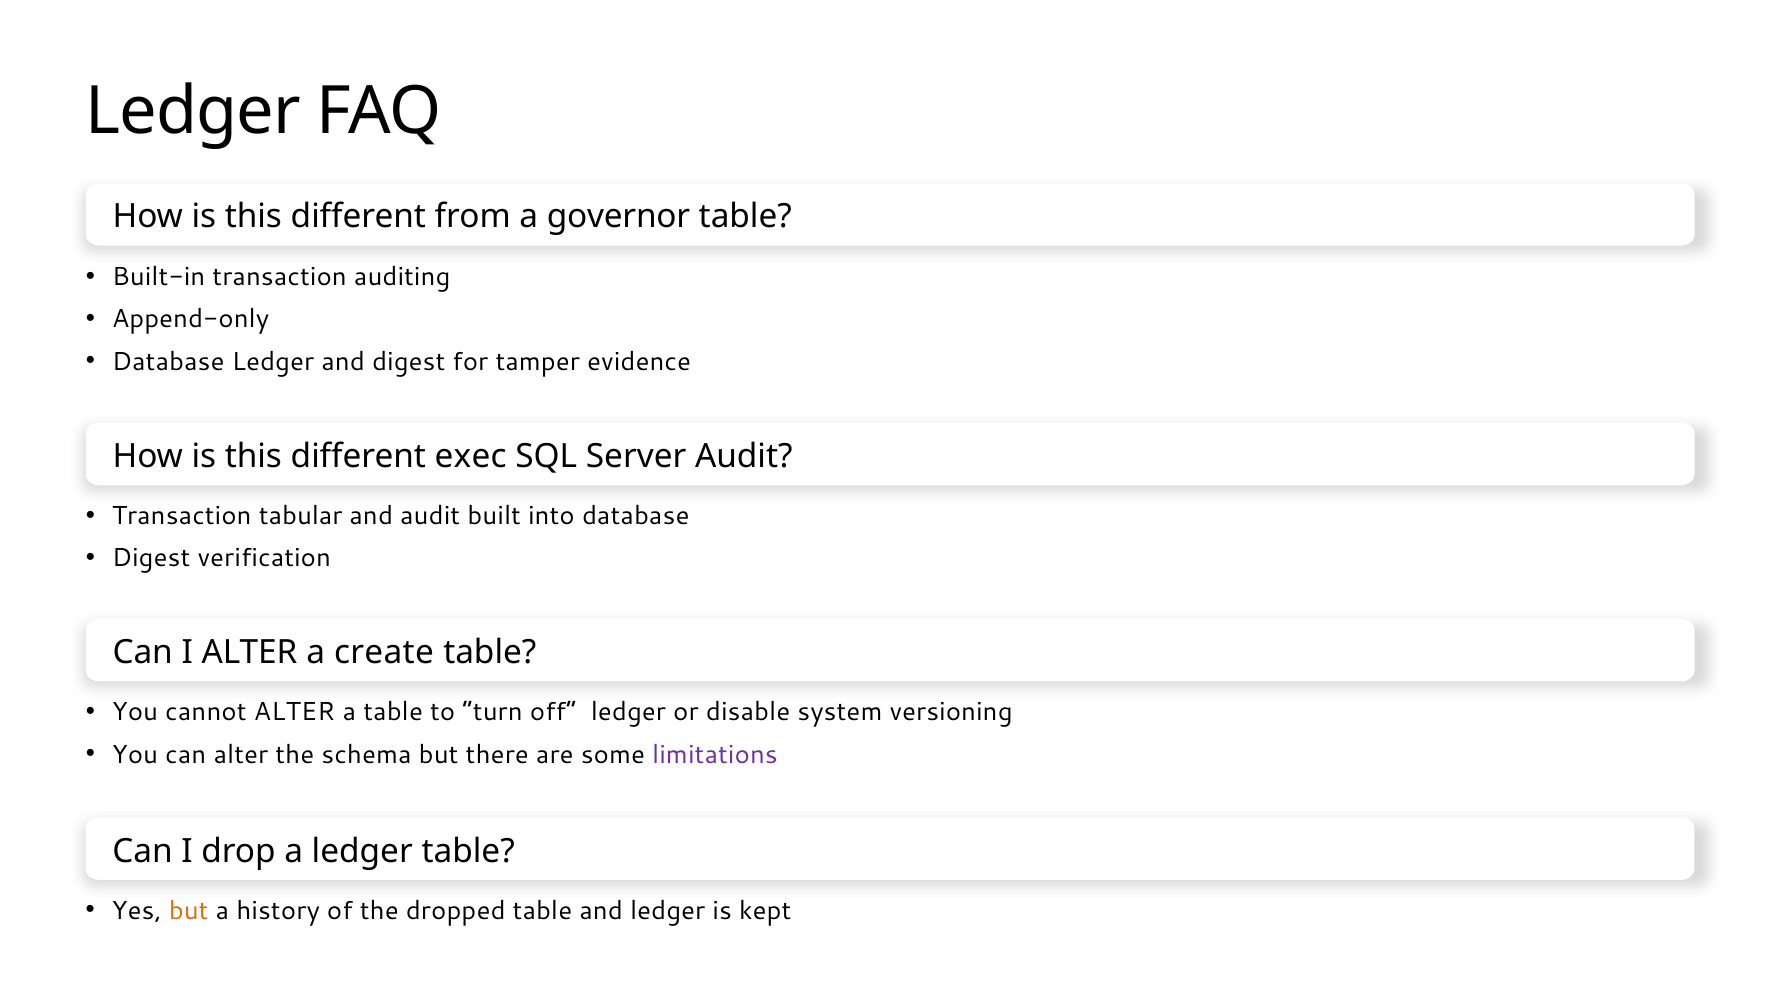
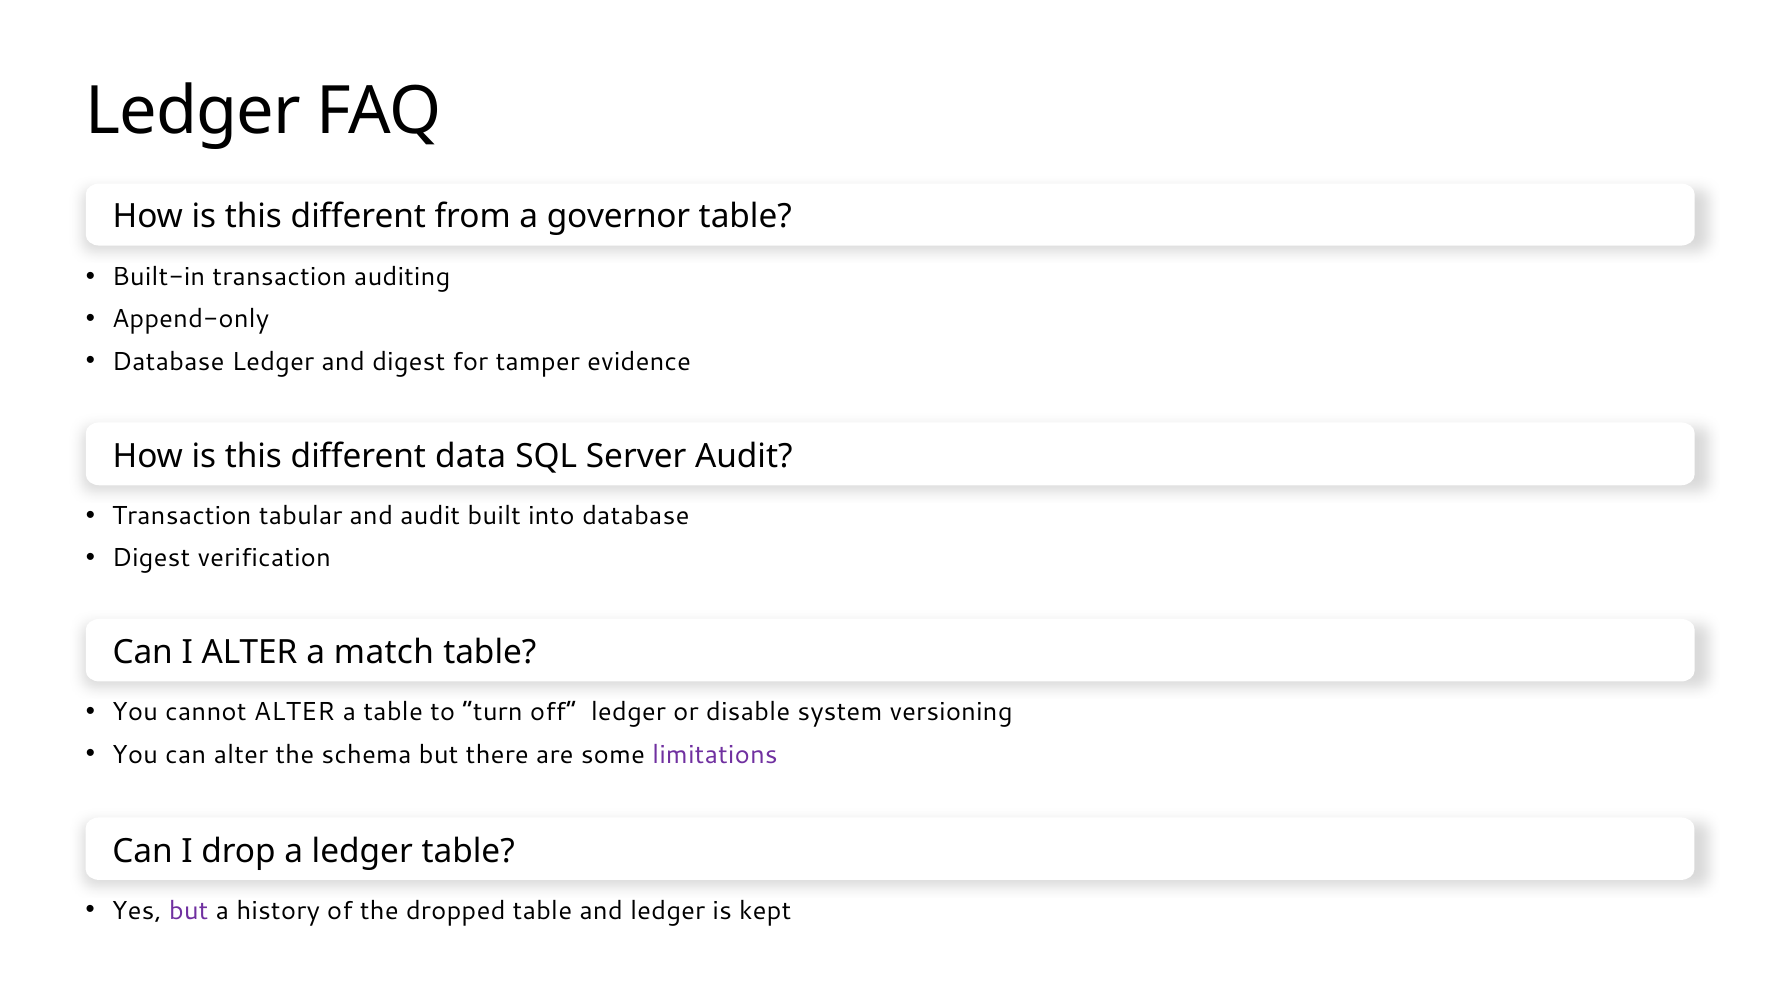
exec: exec -> data (471, 456)
create: create -> match (384, 653)
but colour: orange -> purple (189, 911)
